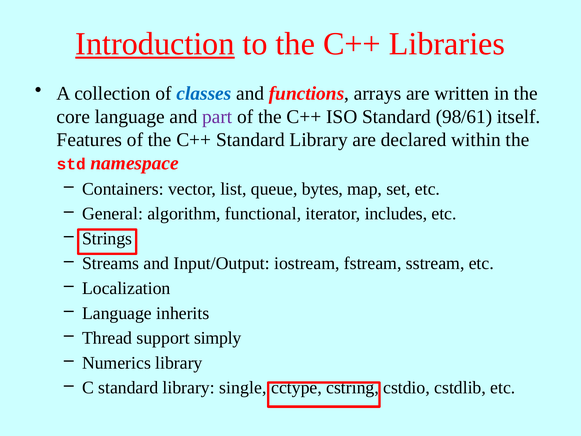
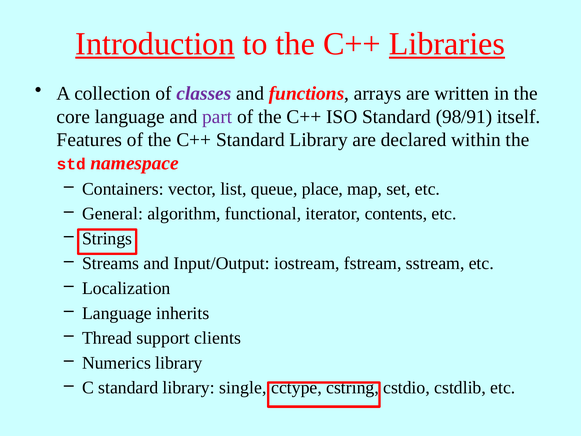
Libraries underline: none -> present (447, 44)
classes colour: blue -> purple (204, 93)
98/61: 98/61 -> 98/91 (464, 117)
bytes: bytes -> place (322, 189)
includes: includes -> contents (396, 214)
simply: simply -> clients (218, 338)
